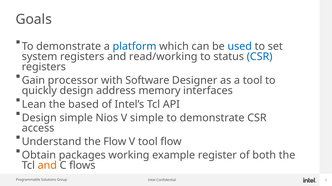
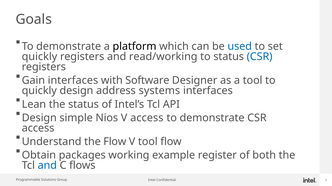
platform colour: blue -> black (135, 47)
system: system -> quickly (40, 57)
Gain processor: processor -> interfaces (73, 81)
memory: memory -> systems (159, 91)
the based: based -> status (84, 105)
V simple: simple -> access (147, 118)
and colour: orange -> blue (47, 166)
